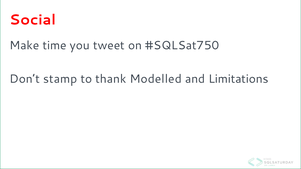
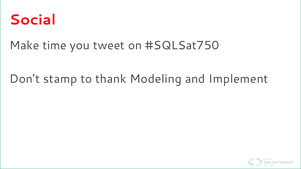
Modelled: Modelled -> Modeling (156, 79)
Limitations: Limitations -> Implement (238, 79)
